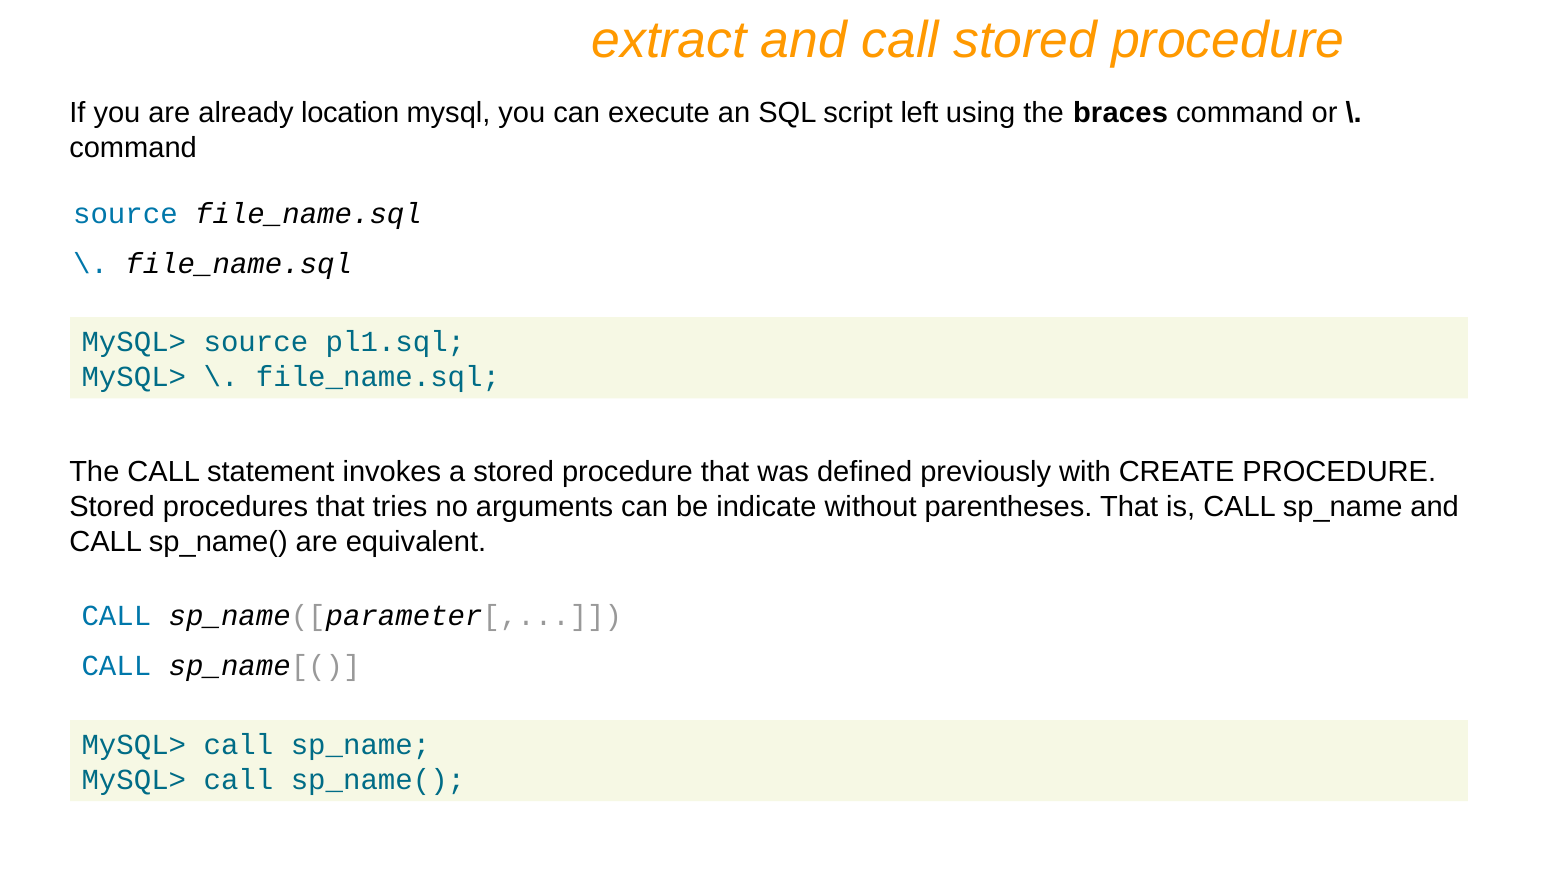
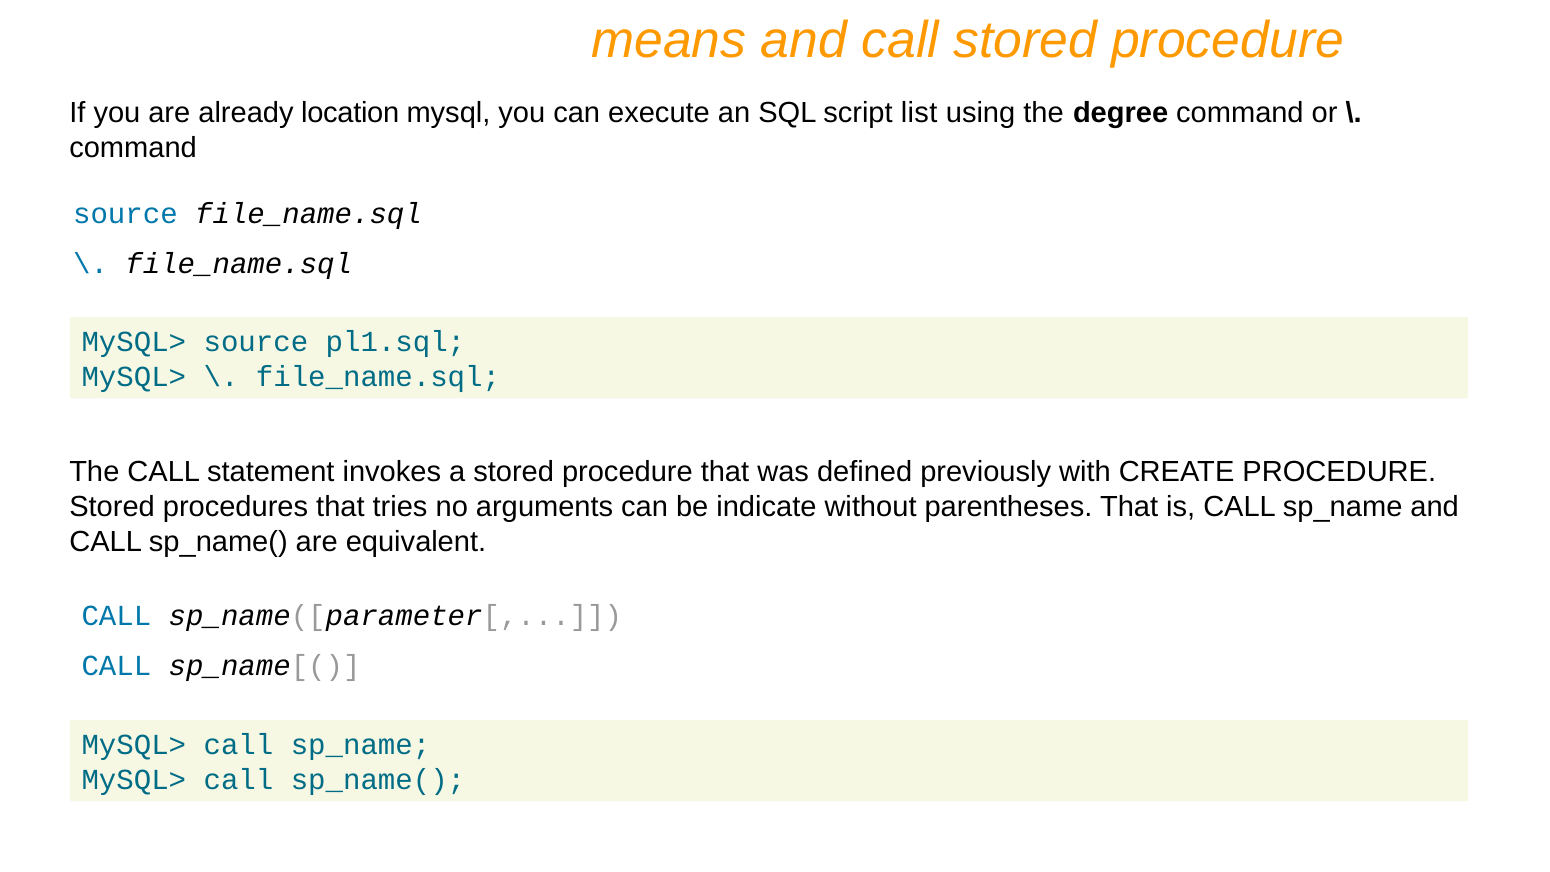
extract: extract -> means (669, 40)
left: left -> list (919, 113)
braces: braces -> degree (1121, 113)
